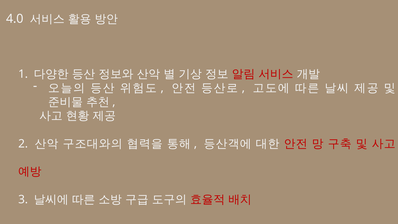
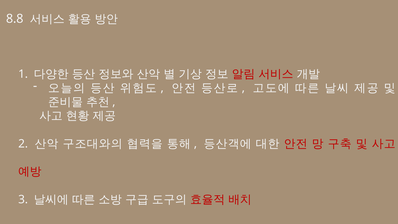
4.0: 4.0 -> 8.8 (15, 19)
